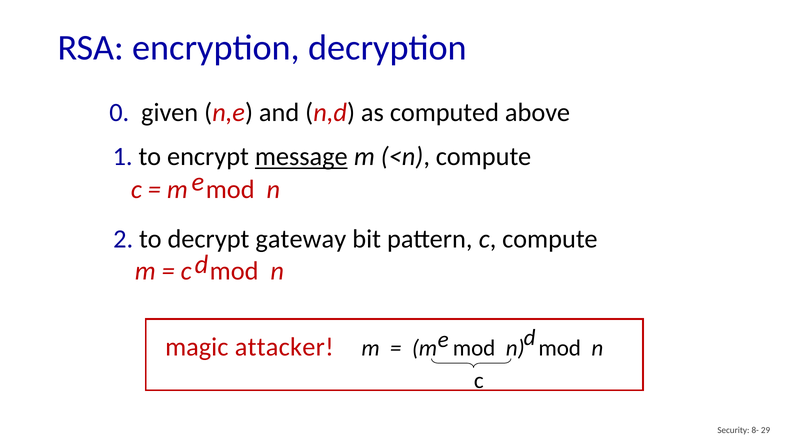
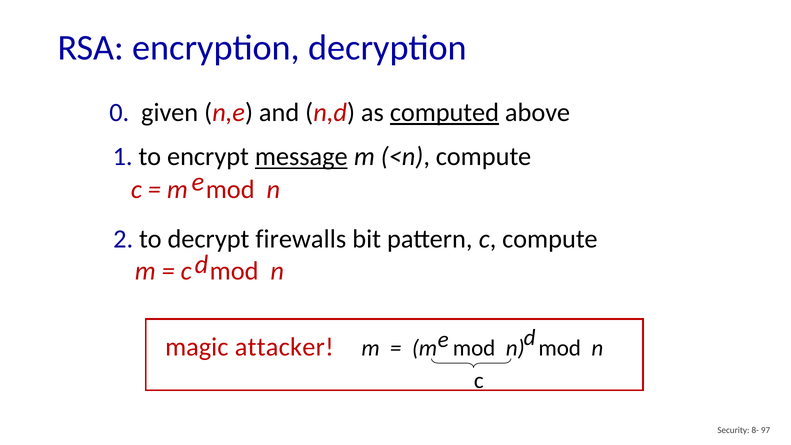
computed underline: none -> present (444, 113)
gateway: gateway -> firewalls (301, 239)
29: 29 -> 97 (766, 430)
